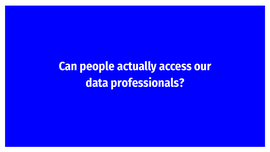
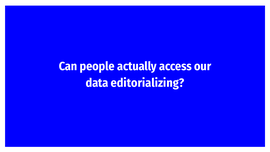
professionals: professionals -> editorializing (147, 83)
